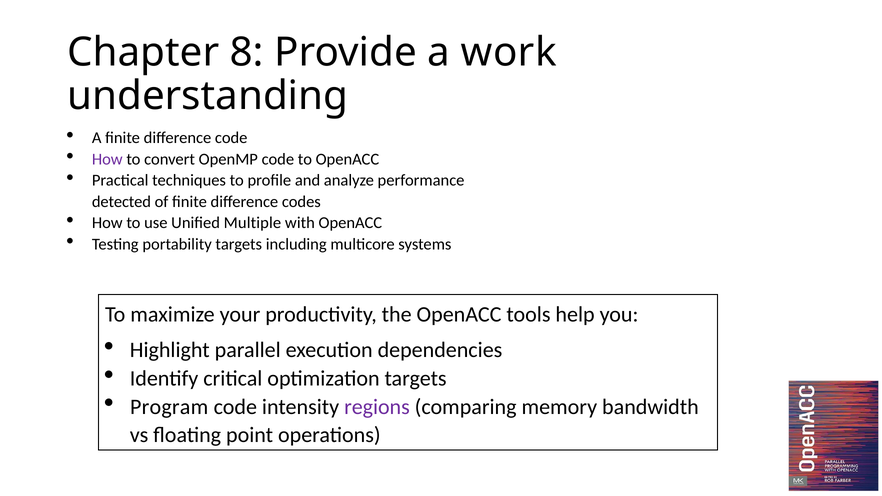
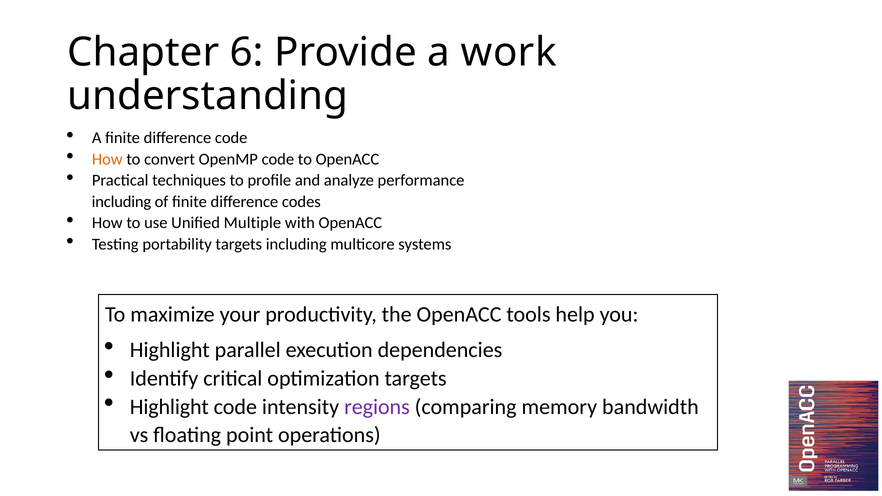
8: 8 -> 6 (247, 52)
How colour: purple -> orange (107, 159)
detected: detected -> including (121, 202)
Program: Program -> Highlight (169, 407)
